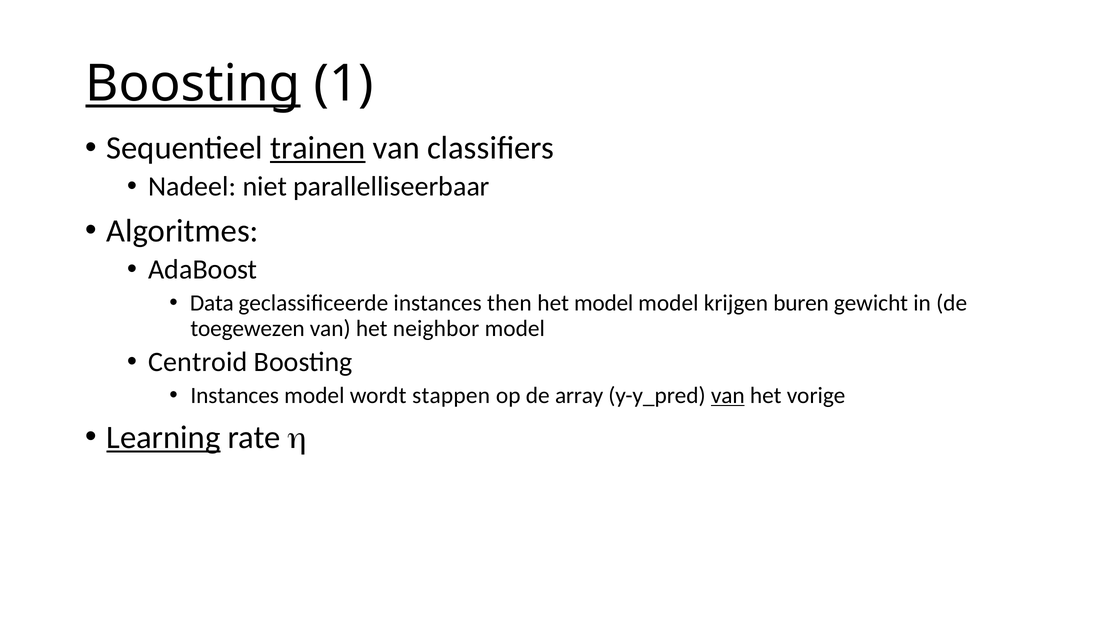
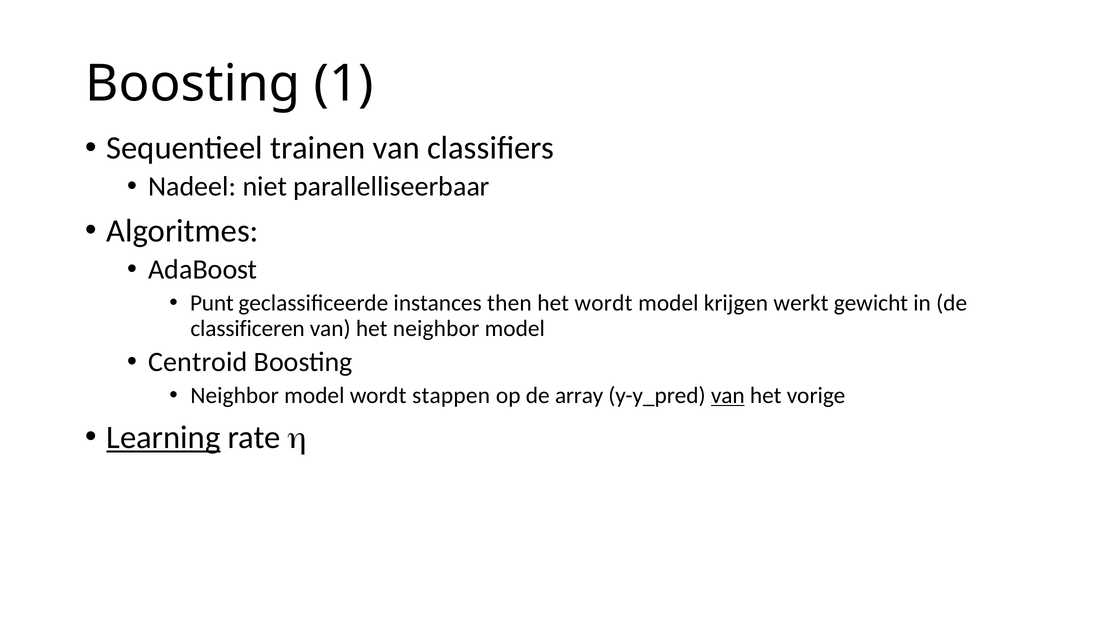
Boosting underline: present -> none (193, 84)
trainen underline: present -> none (318, 148)
Data: Data -> Punt (212, 303)
het model: model -> wordt (603, 303)
buren: buren -> werkt (801, 303)
toegewezen: toegewezen -> classificeren (248, 328)
Instances: Instances -> Neighbor (235, 395)
